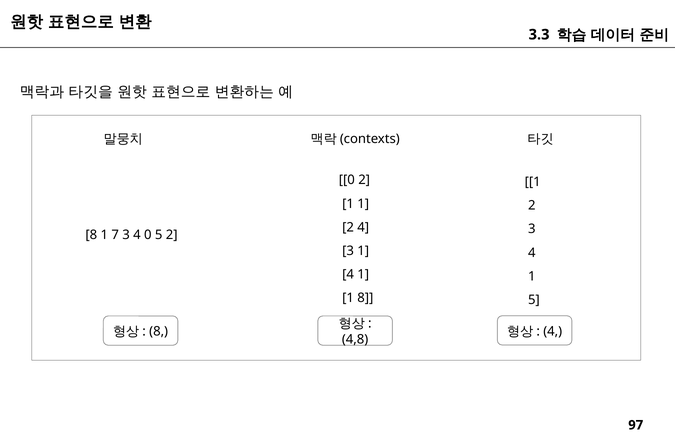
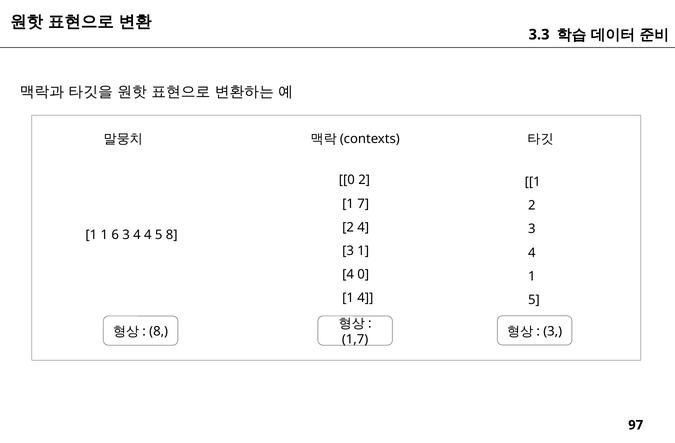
1: 1 -> 7 (363, 204)
8: 8 -> 1 (91, 235)
7: 7 -> 6 (115, 235)
4 0: 0 -> 4 (148, 235)
5 2: 2 -> 8 (172, 235)
1: 1 -> 0 (363, 275)
8: 8 -> 4 (365, 298)
4: 4 -> 3 (553, 332)
4,8: 4,8 -> 1,7 (355, 340)
